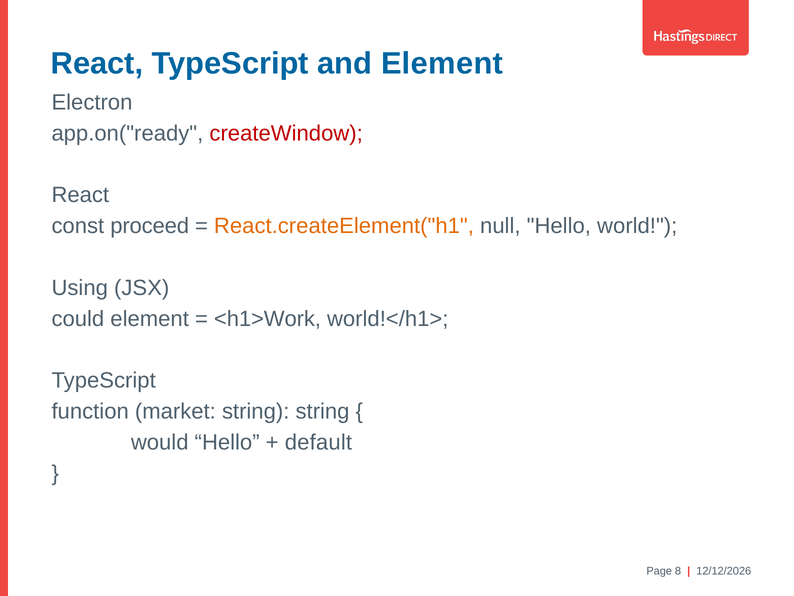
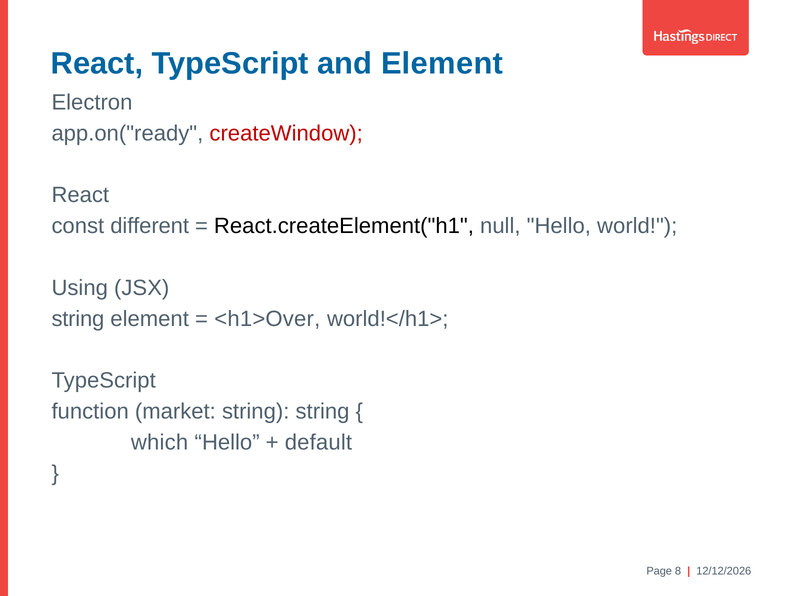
proceed: proceed -> different (150, 226)
React.createElement("h1 colour: orange -> black (344, 226)
could: could -> string (78, 319)
<h1>Work: <h1>Work -> <h1>Over (267, 319)
would: would -> which (160, 442)
